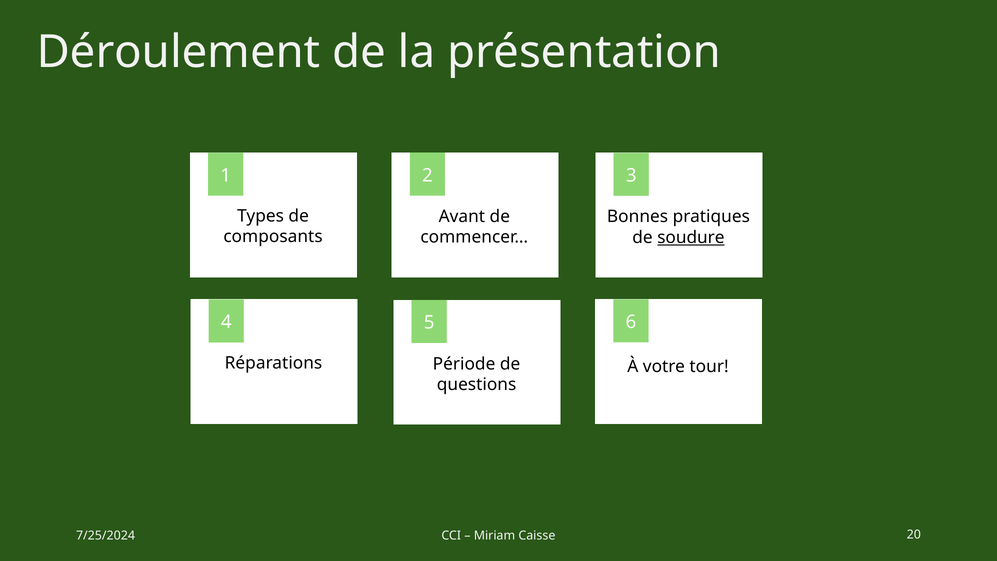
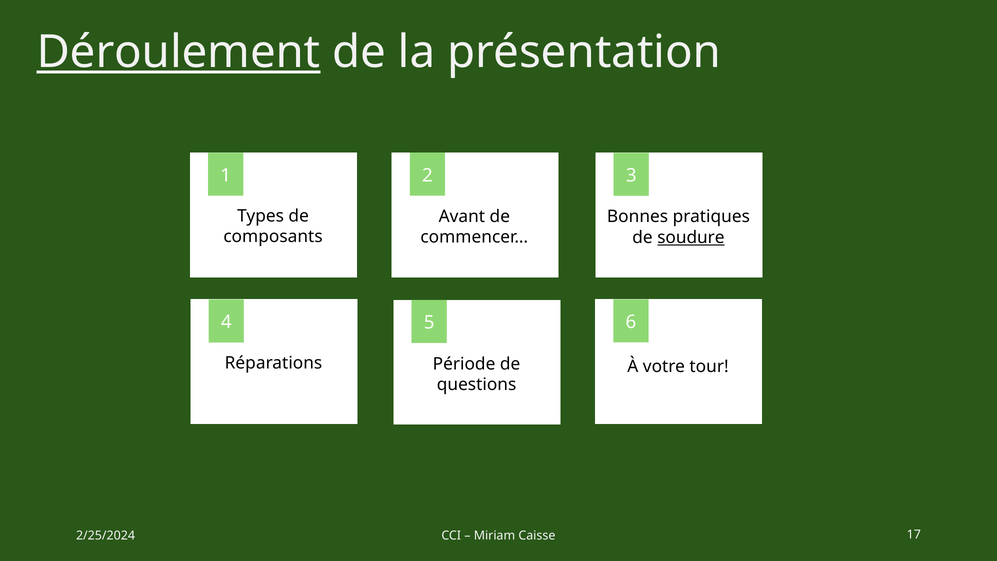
Déroulement underline: none -> present (179, 52)
7/25/2024: 7/25/2024 -> 2/25/2024 (106, 536)
20: 20 -> 17 (914, 535)
